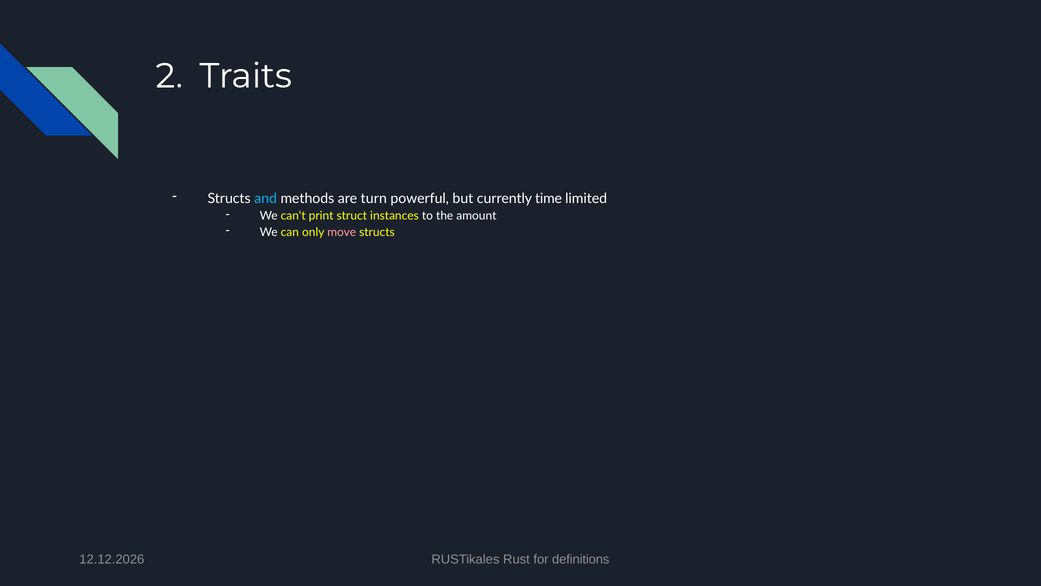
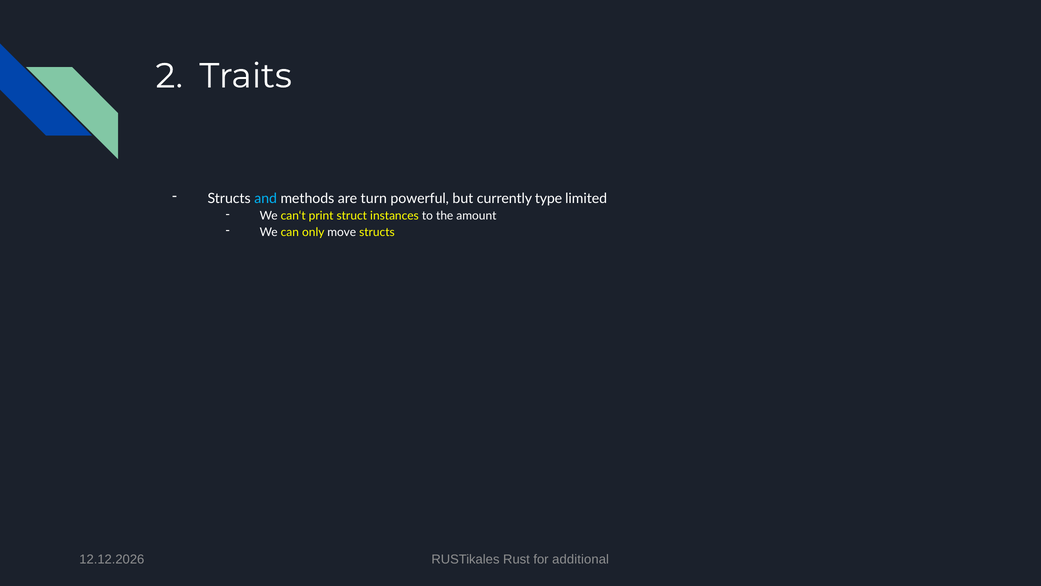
time: time -> type (549, 198)
move colour: pink -> white (342, 232)
definitions: definitions -> additional (581, 559)
